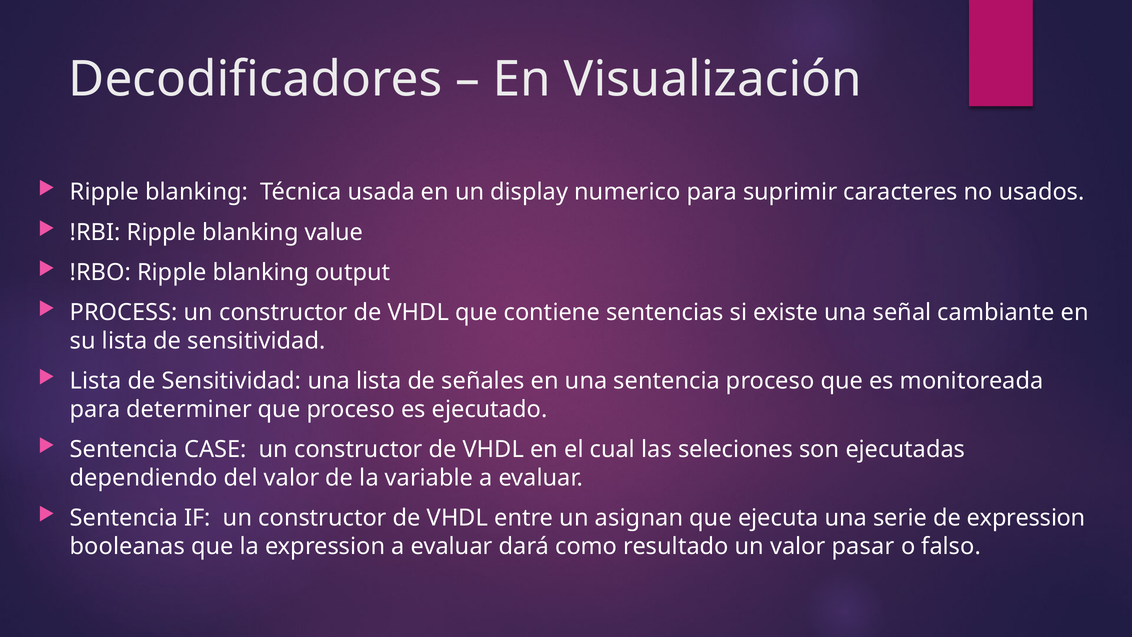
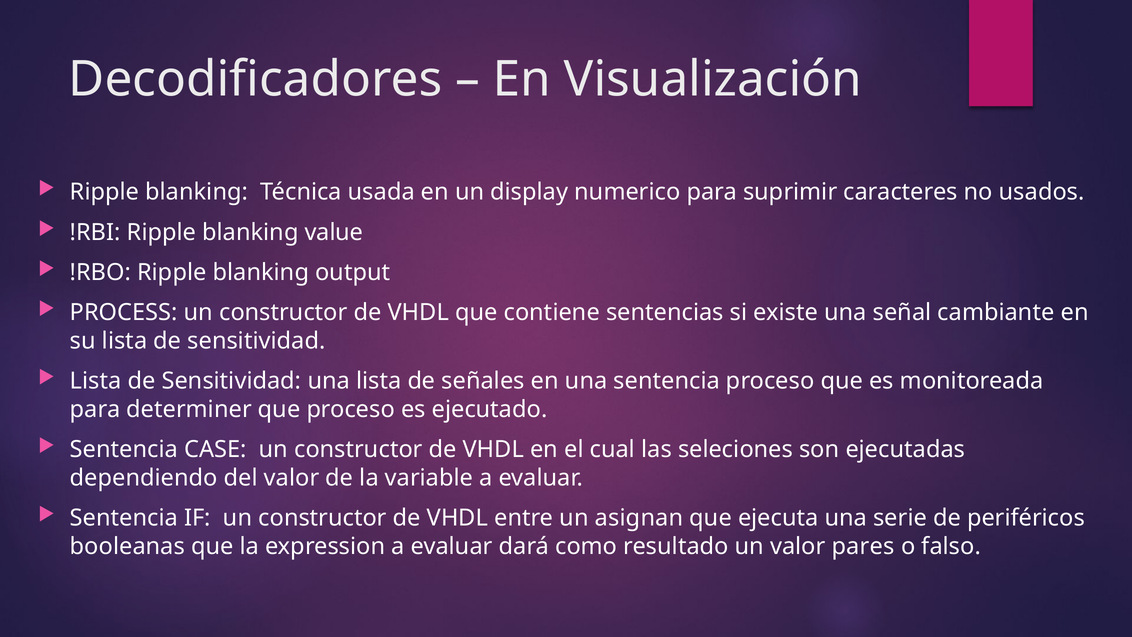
de expression: expression -> periféricos (1026, 518)
pasar: pasar -> pares (863, 546)
